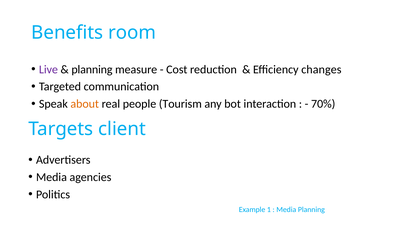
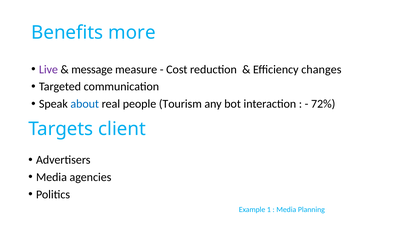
room: room -> more (132, 33)
planning: planning -> message (92, 69)
about colour: orange -> blue (85, 104)
70%: 70% -> 72% (323, 104)
